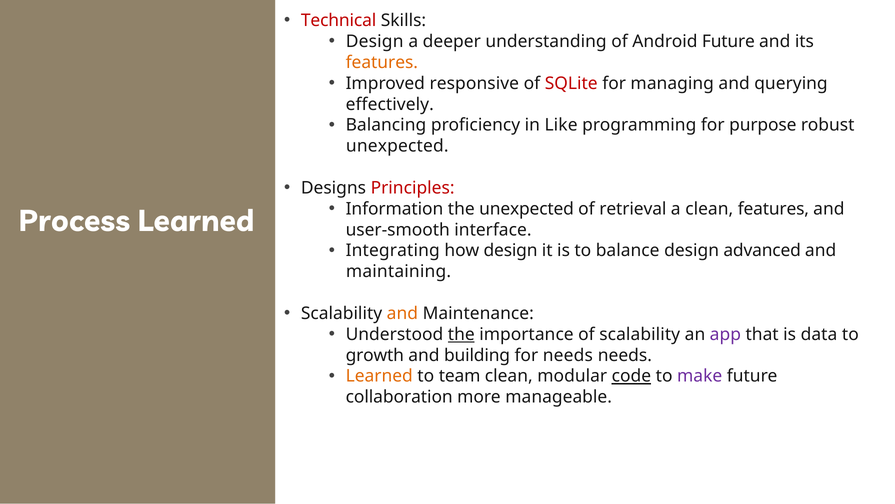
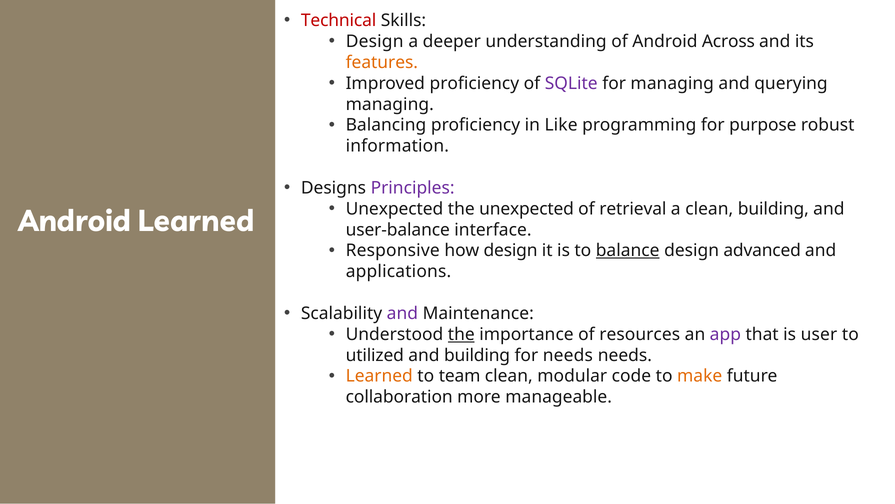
Android Future: Future -> Across (728, 42)
Improved responsive: responsive -> proficiency (474, 83)
SQLite colour: red -> purple (571, 83)
effectively: effectively -> managing (390, 104)
unexpected: unexpected -> information (397, 146)
Principles colour: red -> purple (413, 188)
Information: Information -> Unexpected (394, 209)
clean features: features -> building (773, 209)
Process: Process -> Android (75, 221)
user-smooth: user-smooth -> user-balance (398, 230)
Integrating: Integrating -> Responsive (393, 250)
balance underline: none -> present (628, 250)
maintaining: maintaining -> applications (398, 271)
and colour: orange -> purple (402, 313)
of scalability: scalability -> resources (640, 334)
data: data -> user (819, 334)
growth: growth -> utilized (375, 355)
code underline: present -> none (631, 376)
make colour: purple -> orange (700, 376)
